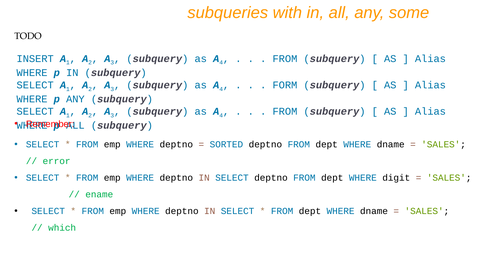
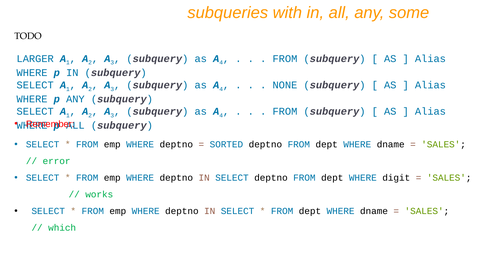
INSERT: INSERT -> LARGER (35, 59)
FORM: FORM -> NONE (285, 85)
ename: ename -> works (99, 195)
